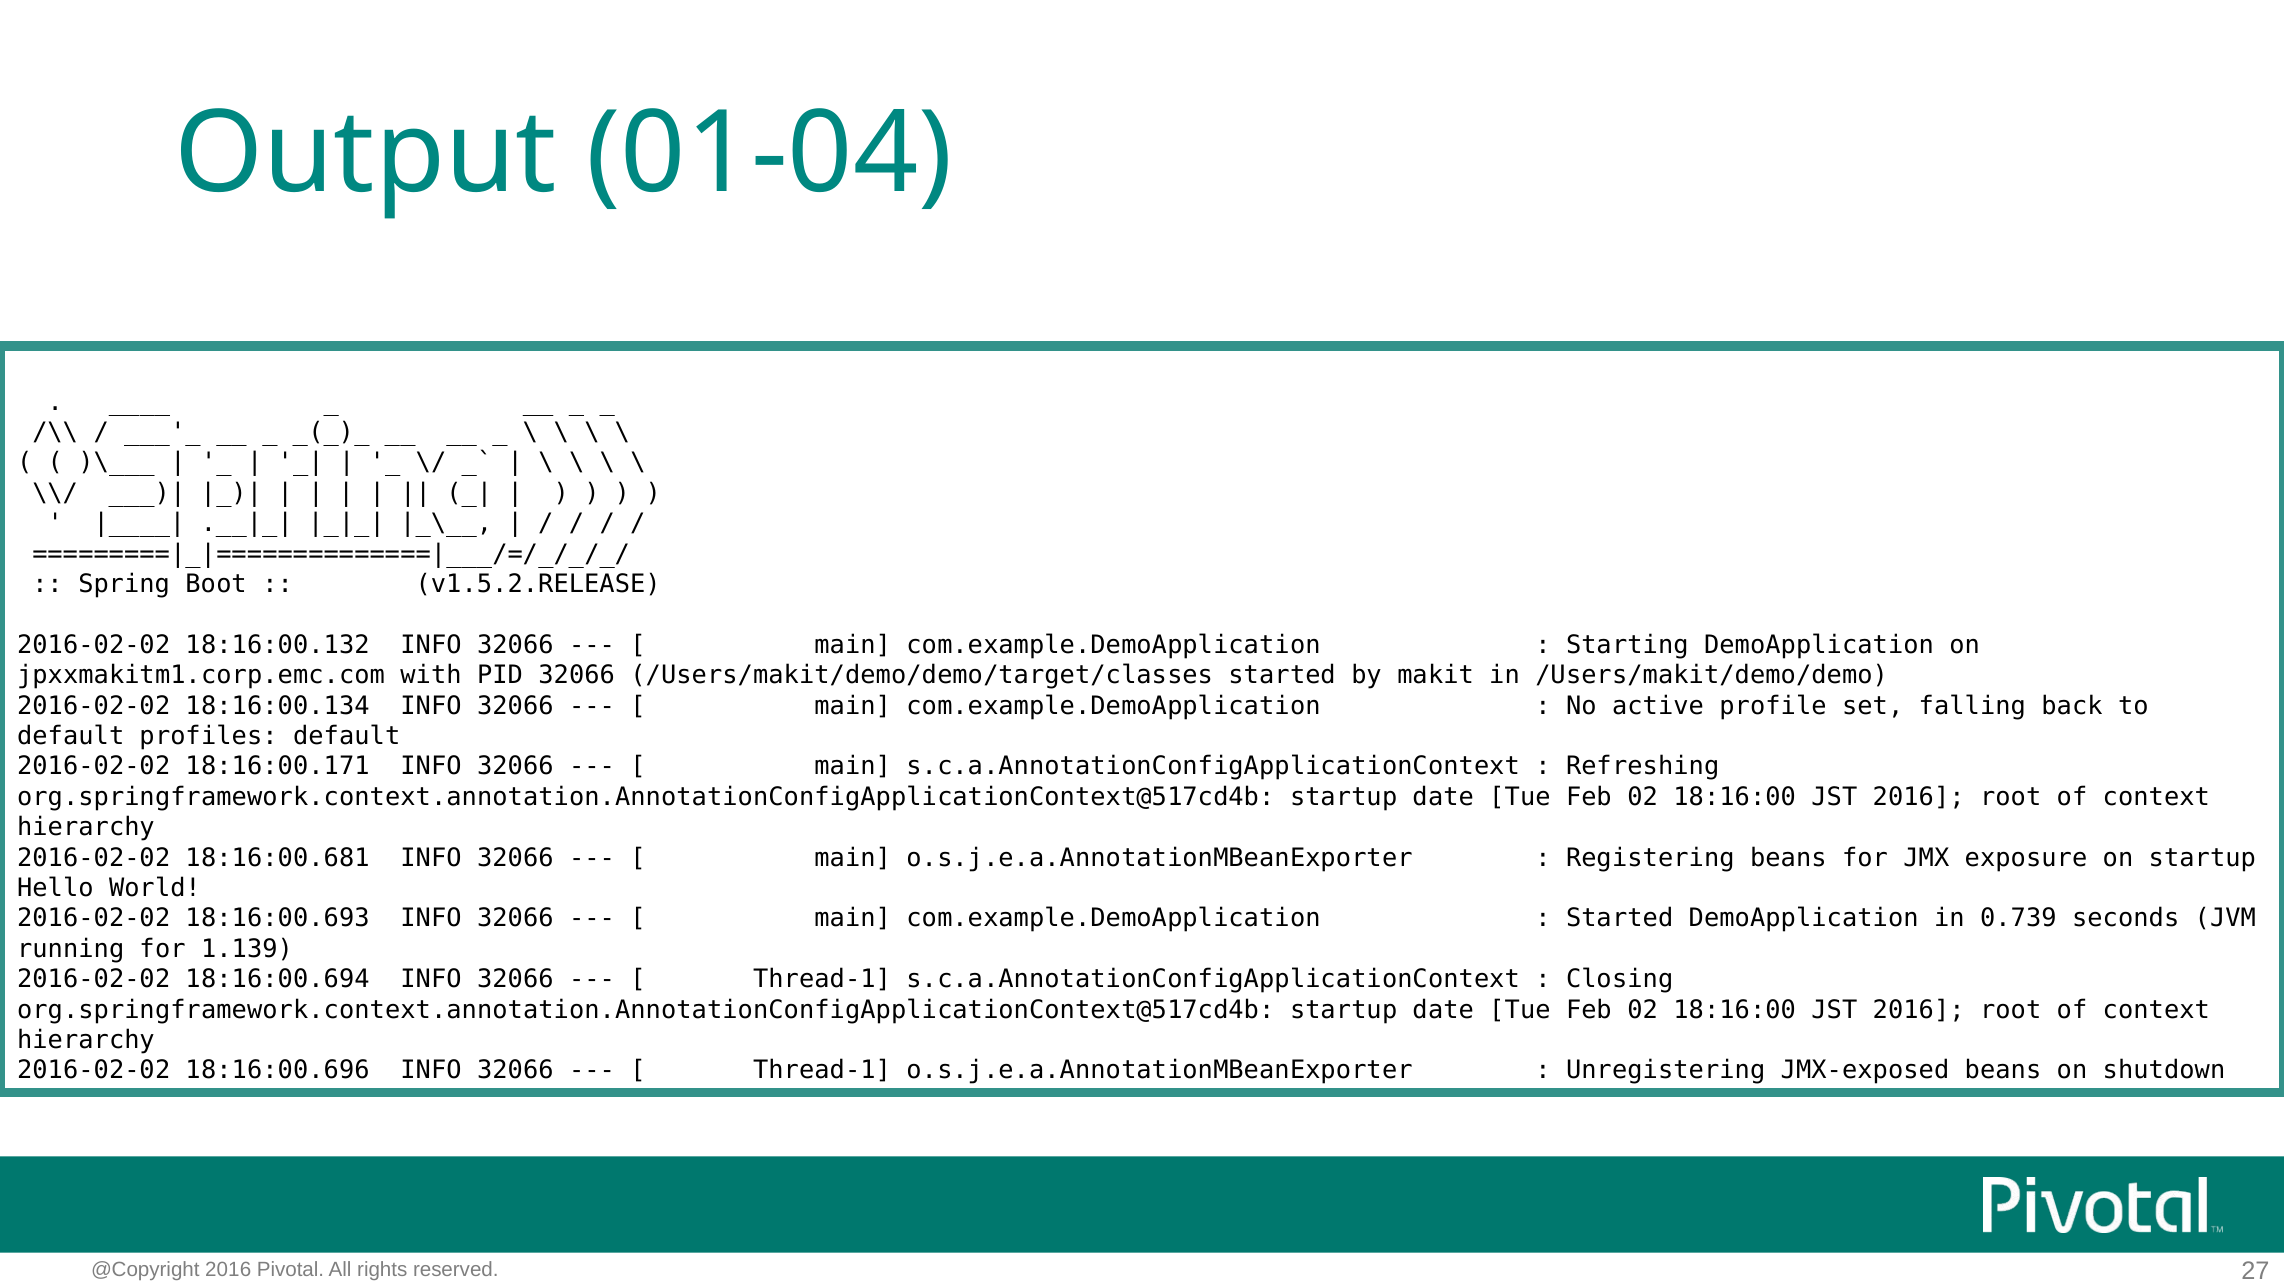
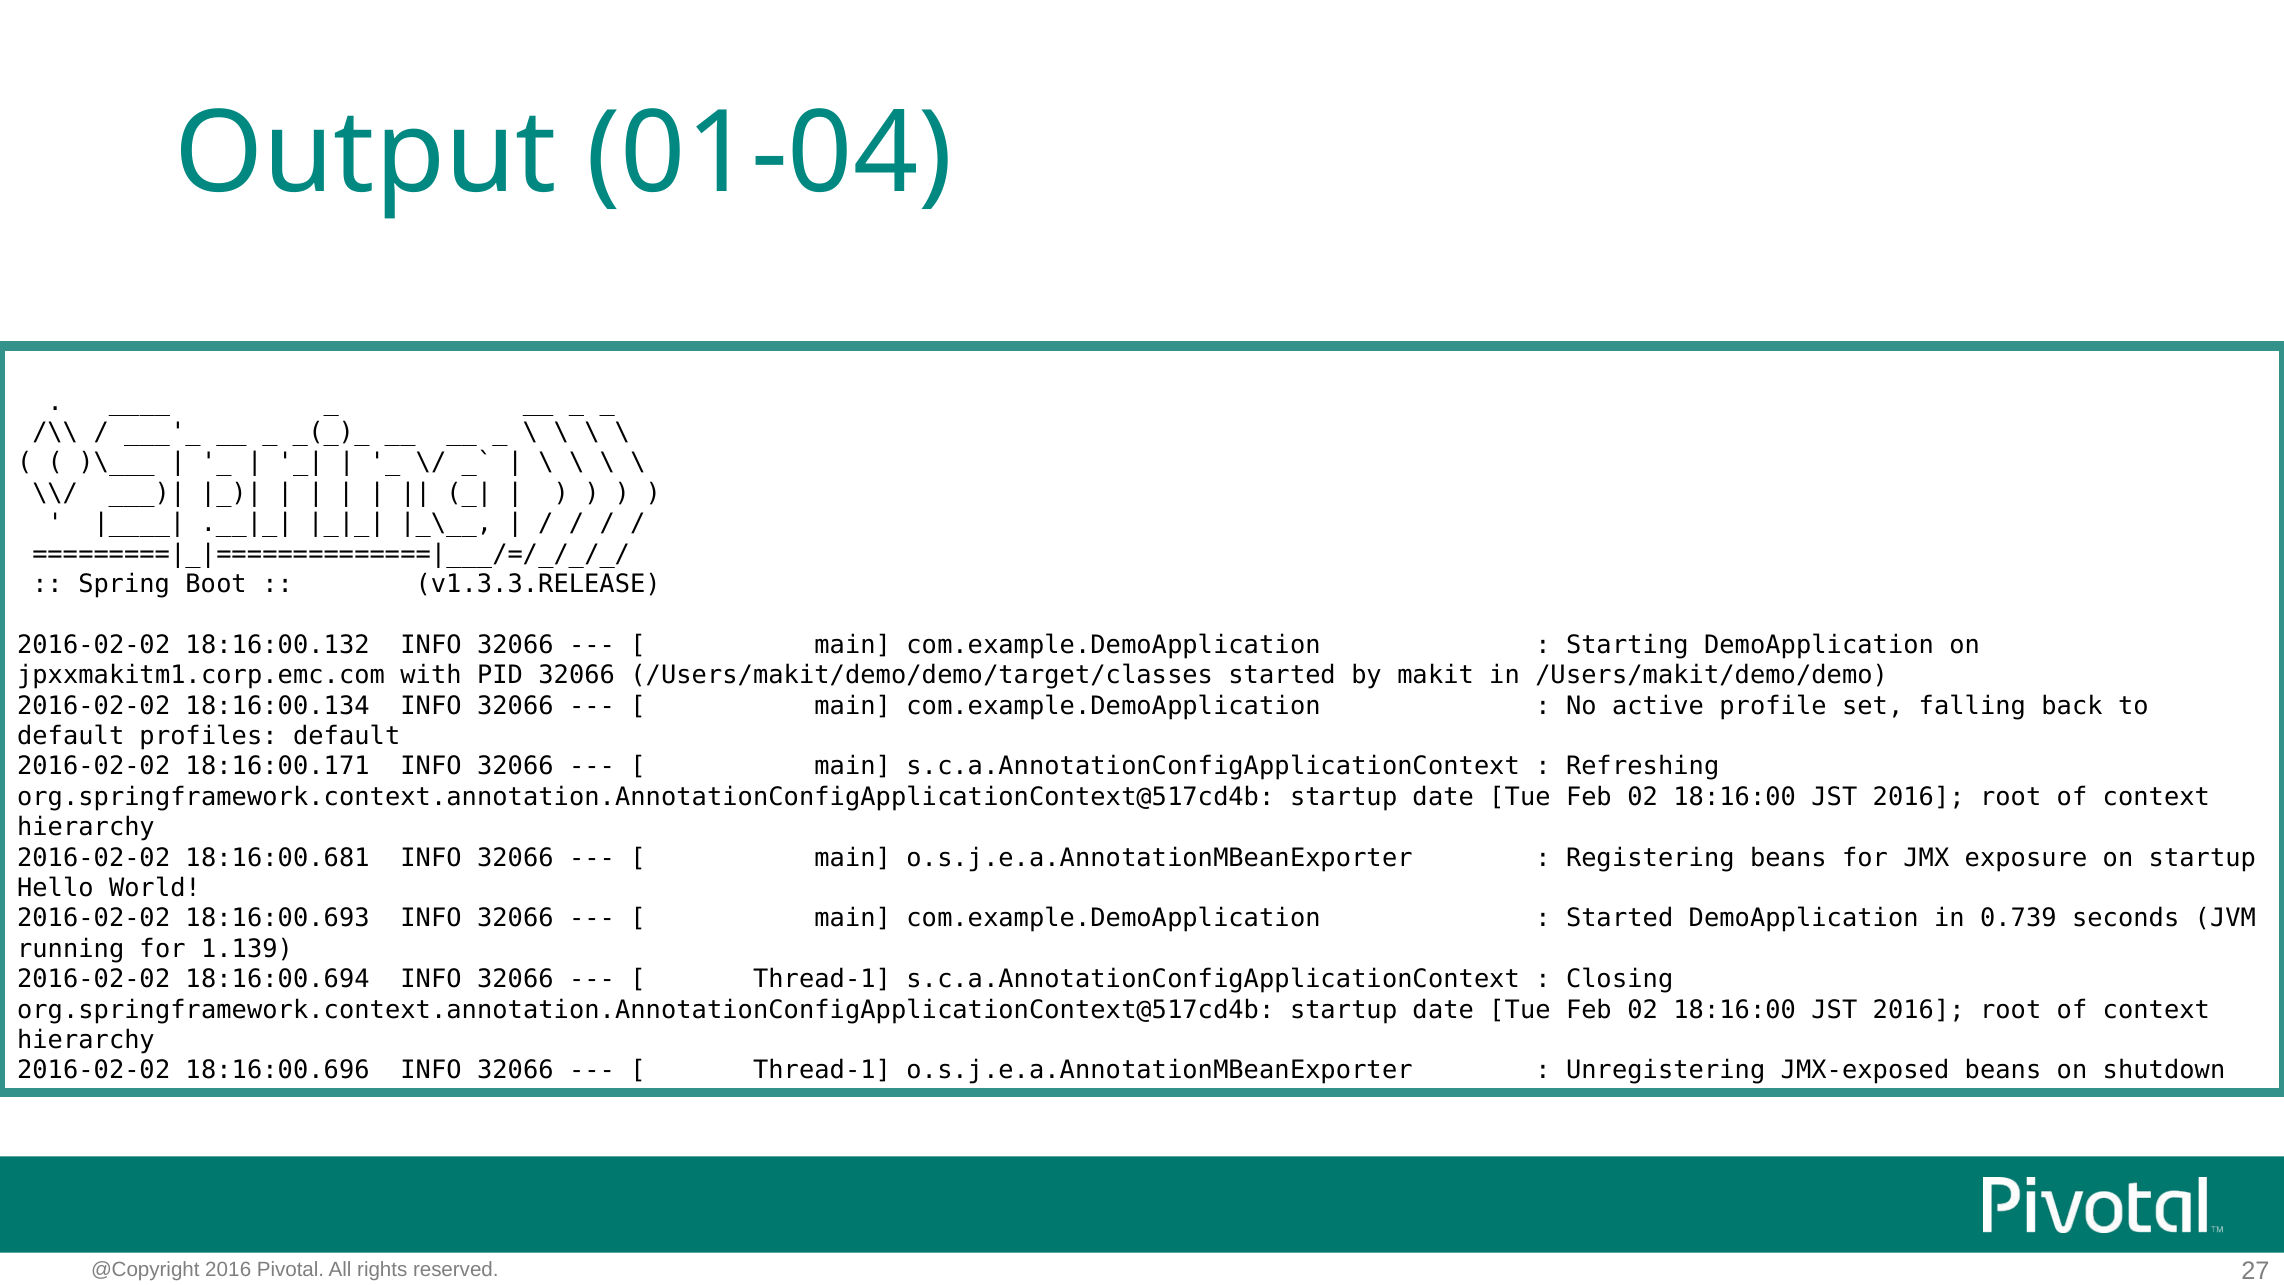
v1.5.2.RELEASE: v1.5.2.RELEASE -> v1.3.3.RELEASE (538, 584)
